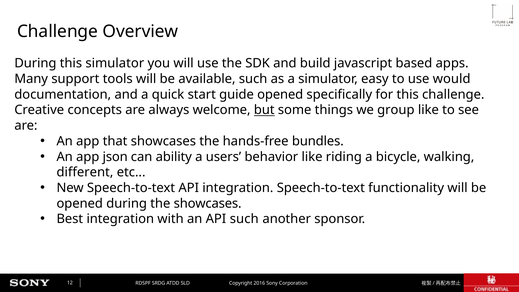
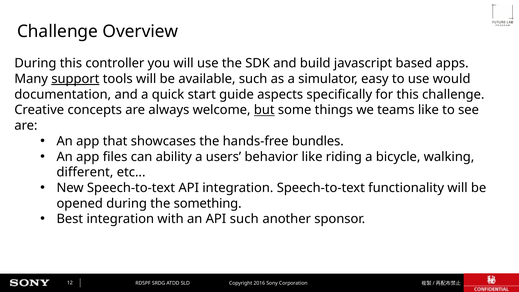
this simulator: simulator -> controller (115, 63)
support underline: none -> present (75, 79)
guide opened: opened -> aspects (280, 94)
group: group -> teams (396, 110)
json: json -> files (115, 157)
the showcases: showcases -> something (208, 203)
